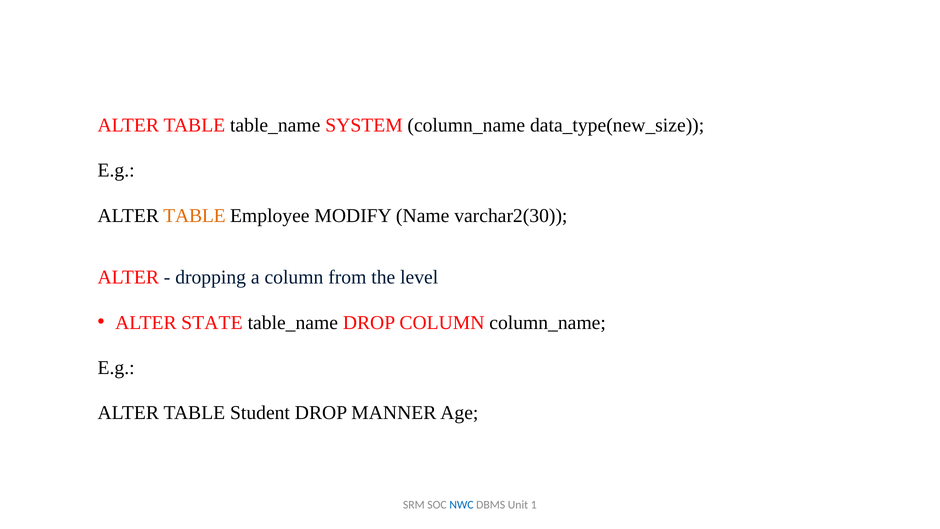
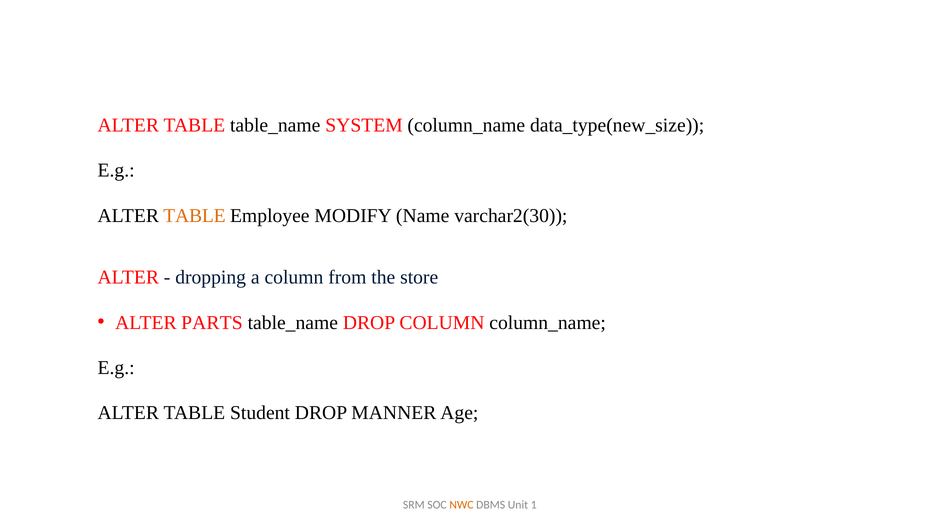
level: level -> store (419, 277)
STATE: STATE -> PARTS (212, 322)
NWC colour: blue -> orange (461, 505)
